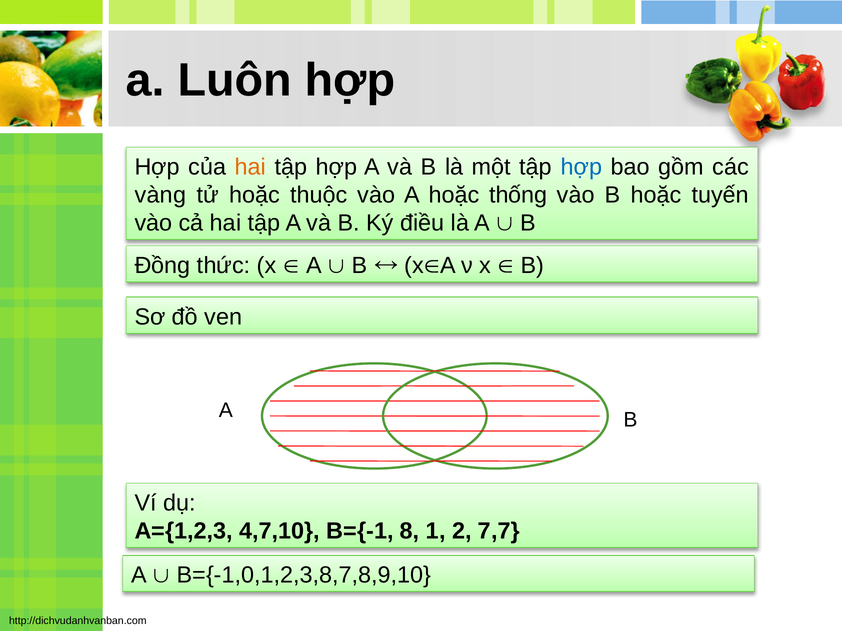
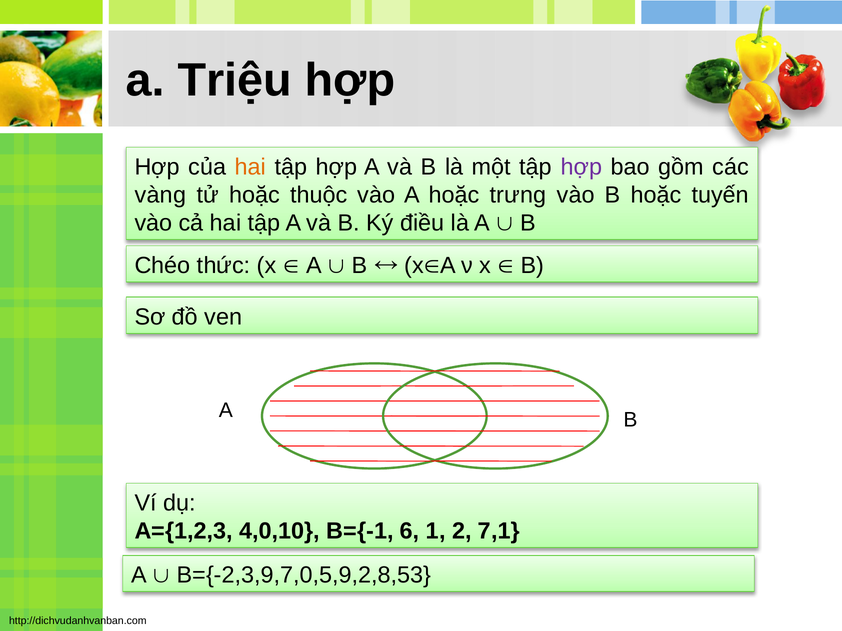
Luôn: Luôn -> Triệu (235, 80)
hợp colour: blue -> purple (581, 167)
thống: thống -> trưng (518, 195)
Đồng: Đồng -> Chéo (163, 266)
4,7,10: 4,7,10 -> 4,0,10 (280, 532)
8: 8 -> 6 (410, 532)
7,7: 7,7 -> 7,1 (499, 532)
B={-1,0,1,2,3,8,7,8,9,10: B={-1,0,1,2,3,8,7,8,9,10 -> B={-2,3,9,7,0,5,9,2,8,53 (304, 576)
